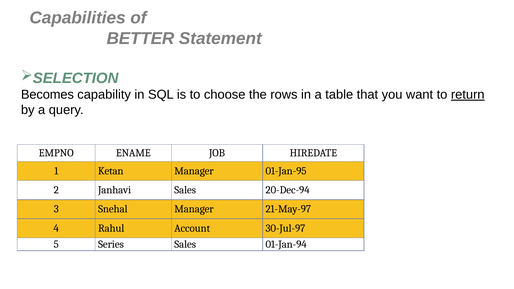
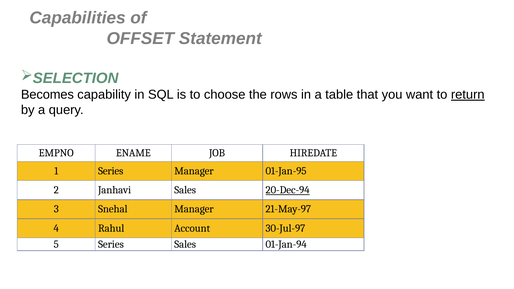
BETTER: BETTER -> OFFSET (140, 39)
1 Ketan: Ketan -> Series (111, 171)
20-Dec-94 underline: none -> present (288, 190)
